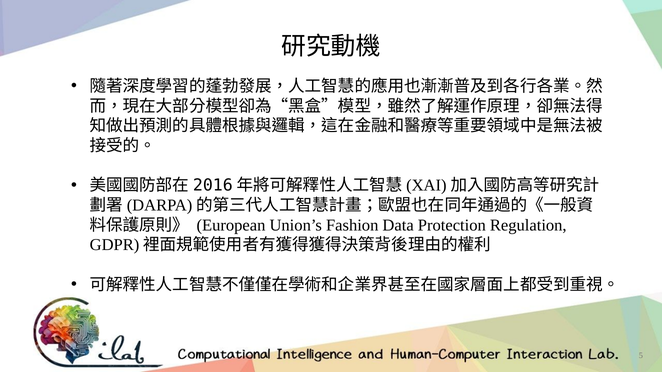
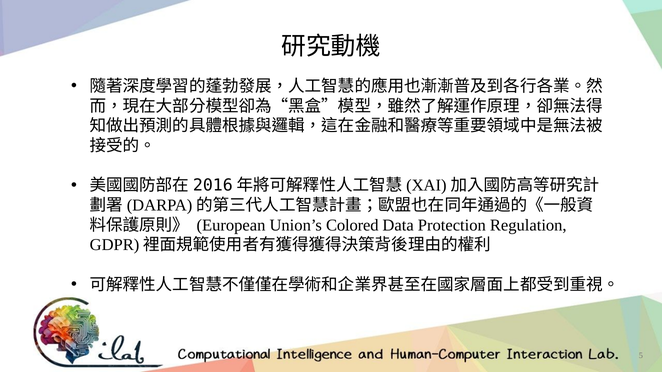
Fashion: Fashion -> Colored (352, 225)
